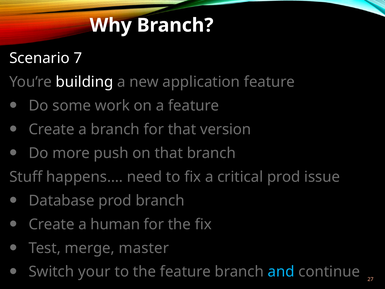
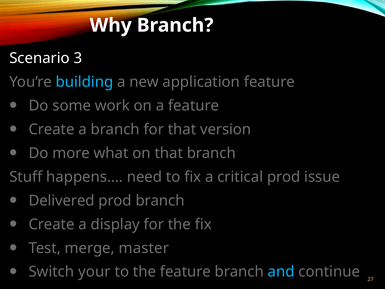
7: 7 -> 3 (78, 58)
building colour: white -> light blue (84, 82)
push: push -> what (111, 153)
Database: Database -> Delivered (62, 200)
human: human -> display (115, 224)
